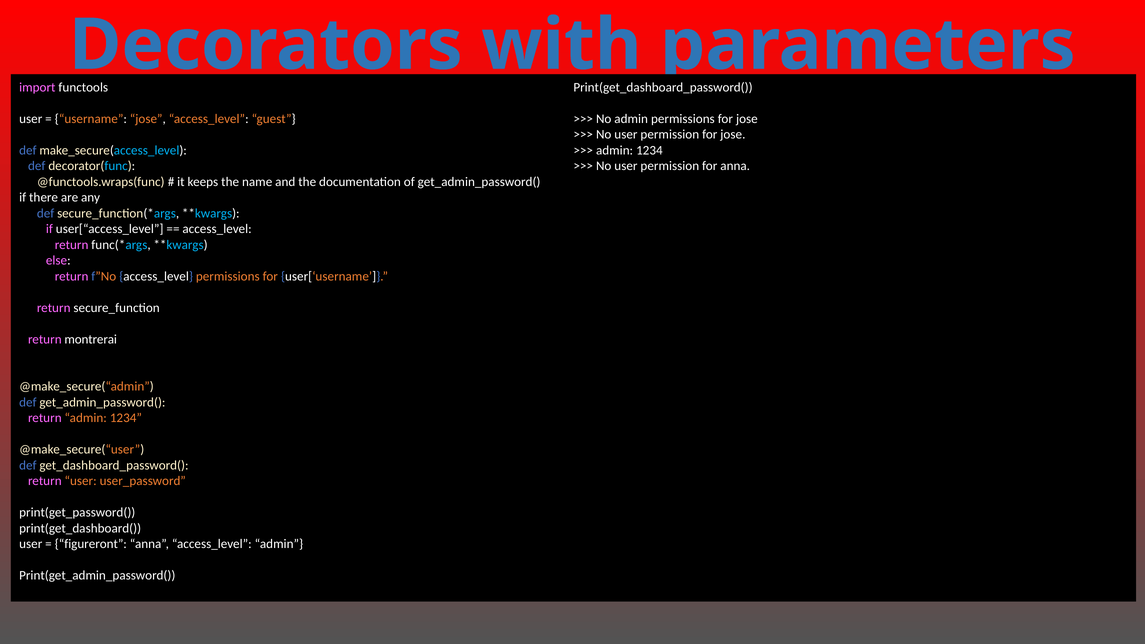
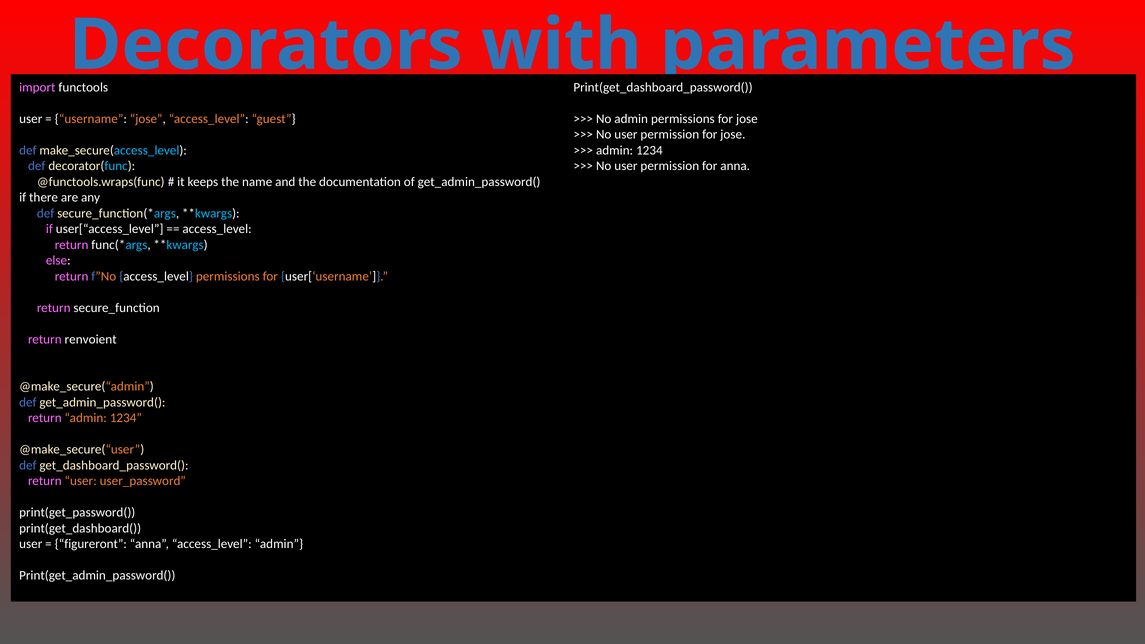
montrerai: montrerai -> renvoient (91, 339)
